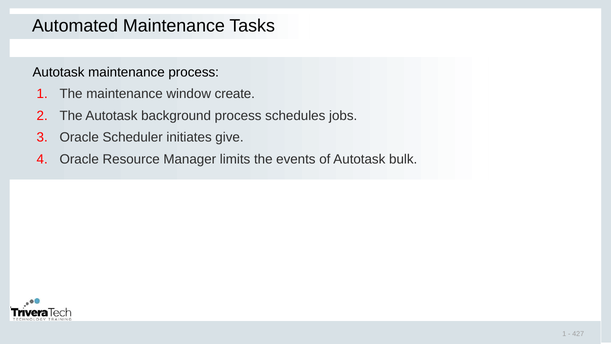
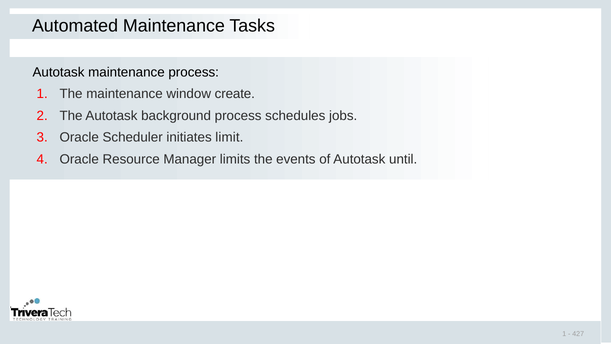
give: give -> limit (229, 137)
bulk: bulk -> until (403, 159)
